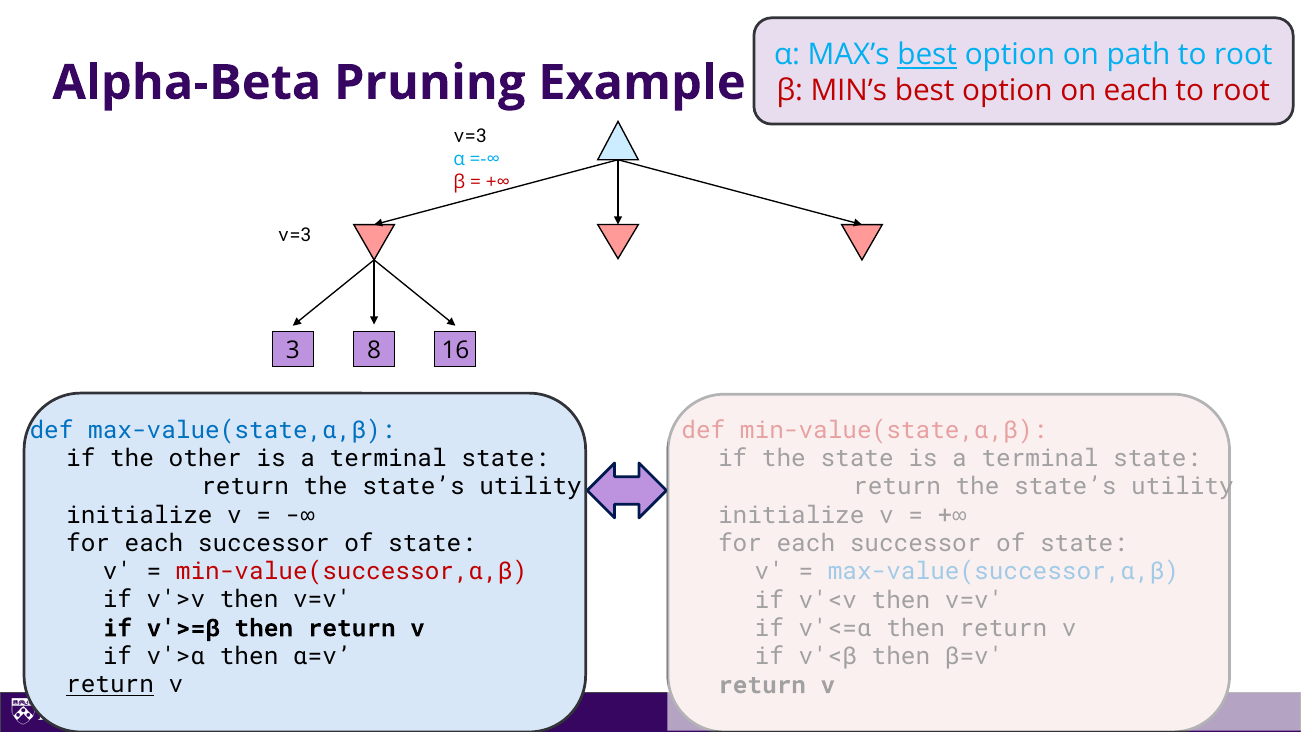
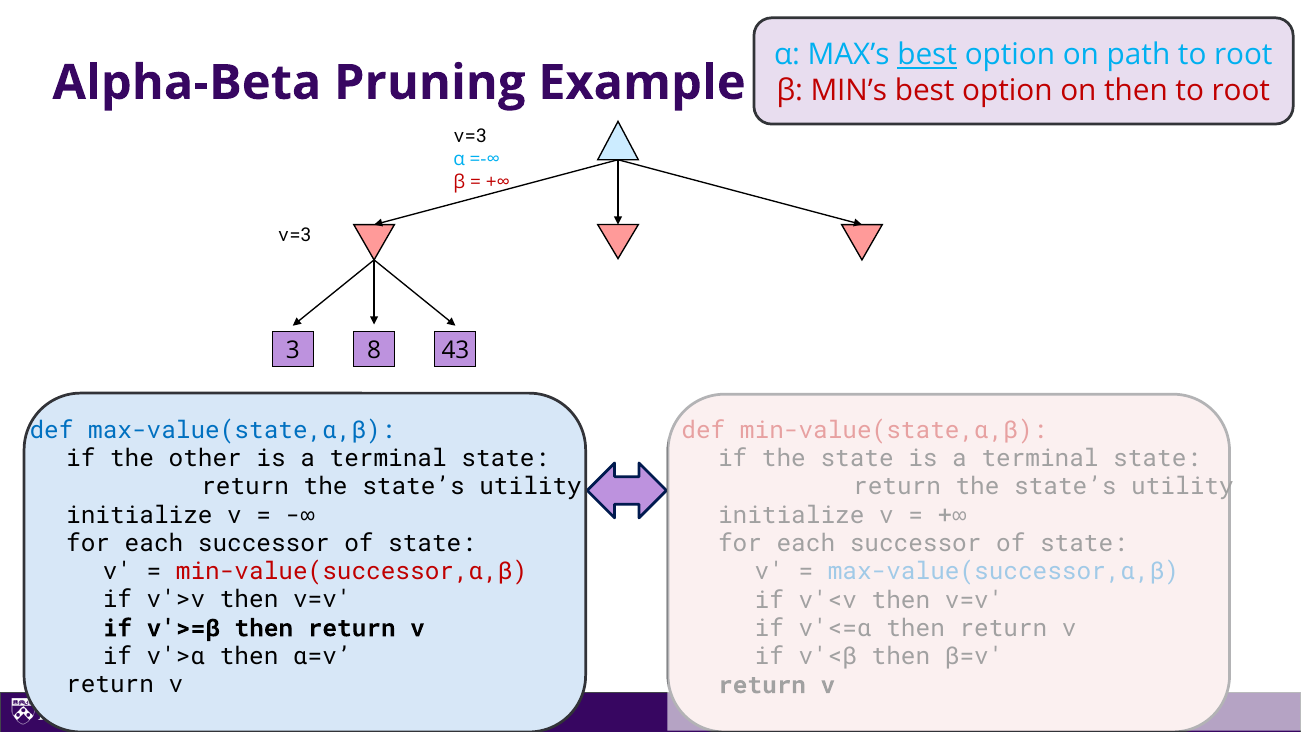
on each: each -> then (1136, 91)
16: 16 -> 43 (455, 350)
return underline: present -> none (110, 685)
